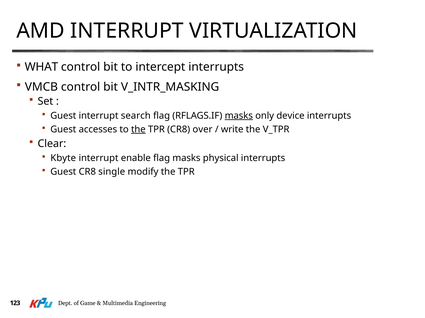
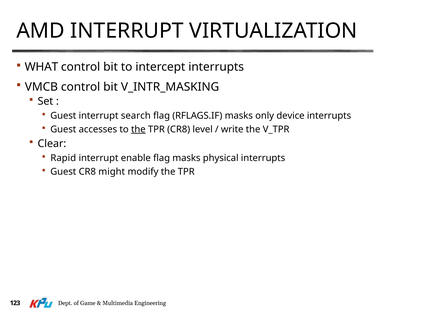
masks underline: present -> none (239, 116)
over: over -> level (203, 130)
Kbyte: Kbyte -> Rapid (63, 158)
single: single -> might (112, 172)
